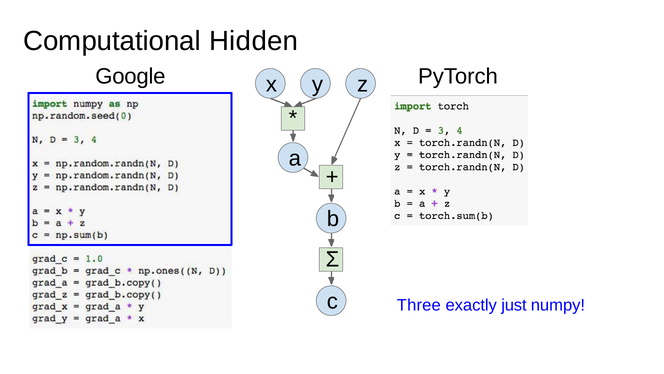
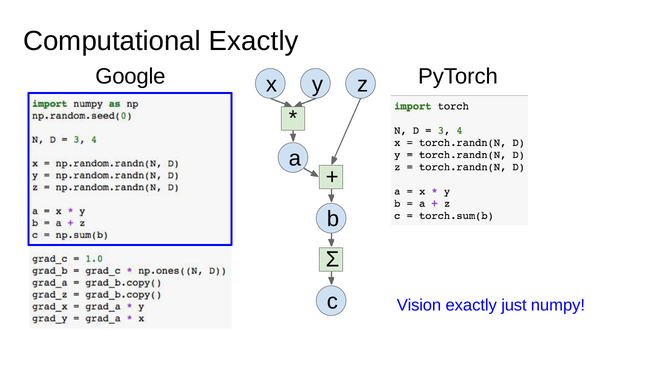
Computational Hidden: Hidden -> Exactly (254, 41)
Three: Three -> Vision (419, 305)
